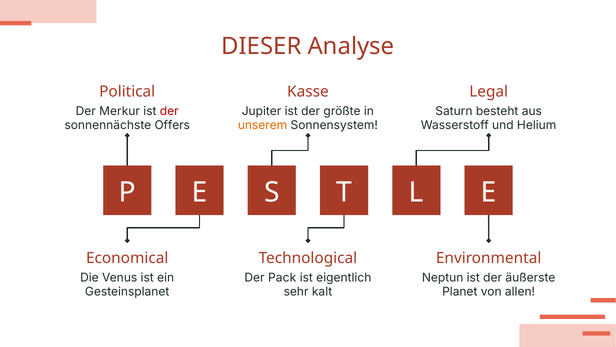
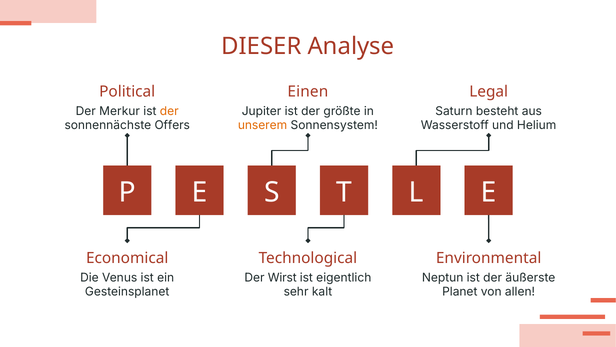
Kasse: Kasse -> Einen (308, 92)
der colour: red -> orange (169, 111)
Pack: Pack -> Wirst (282, 277)
